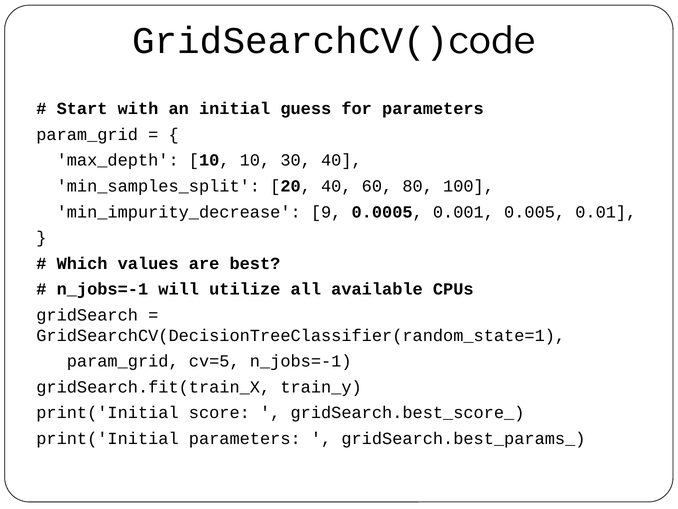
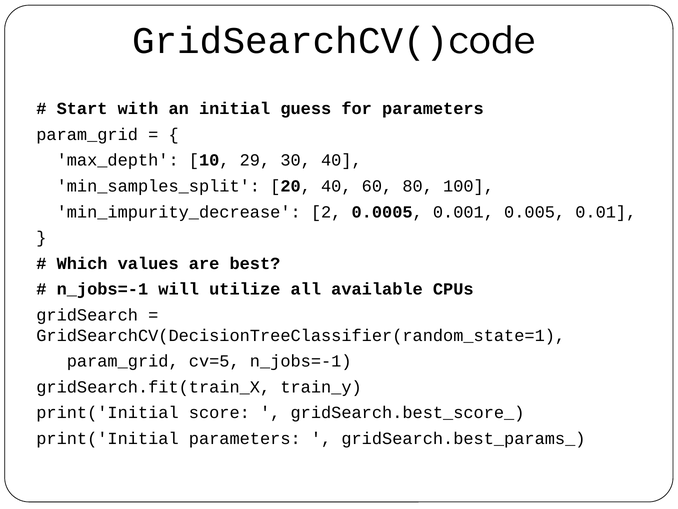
10 10: 10 -> 29 (255, 160)
9: 9 -> 2 (326, 212)
